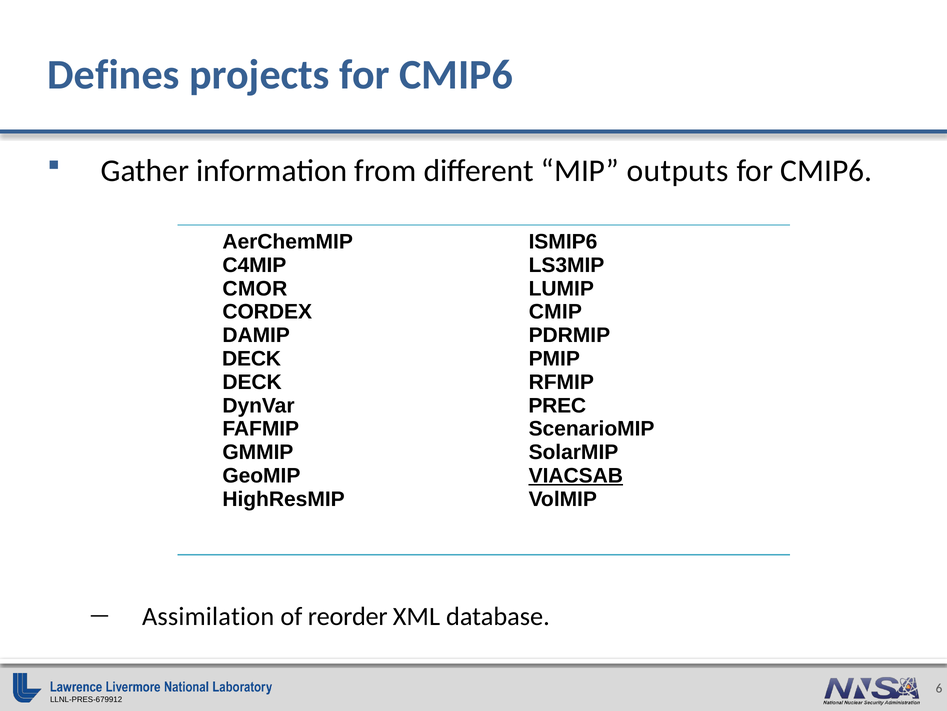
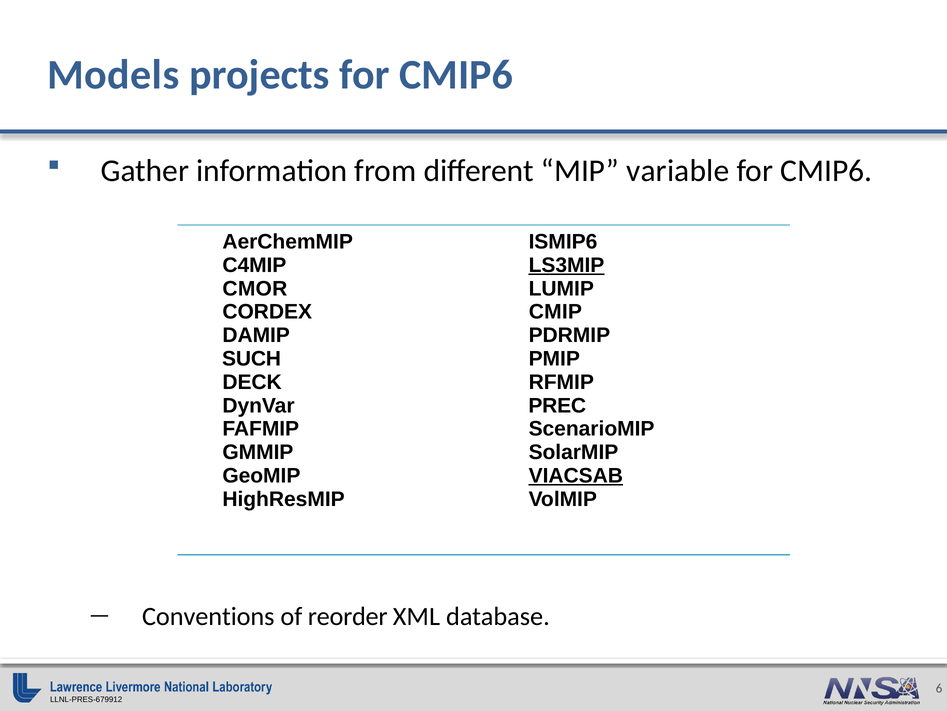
Defines: Defines -> Models (113, 75)
outputs: outputs -> variable (678, 170)
LS3MIP underline: none -> present (567, 265)
DECK: DECK -> SUCH (252, 358)
Assimilation: Assimilation -> Conventions (208, 616)
